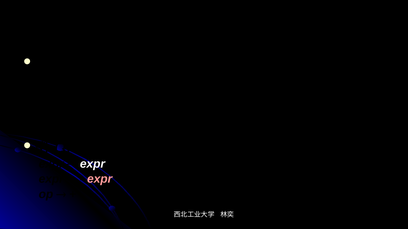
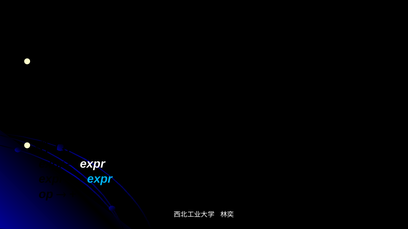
expr colour: pink -> light blue (100, 179)
